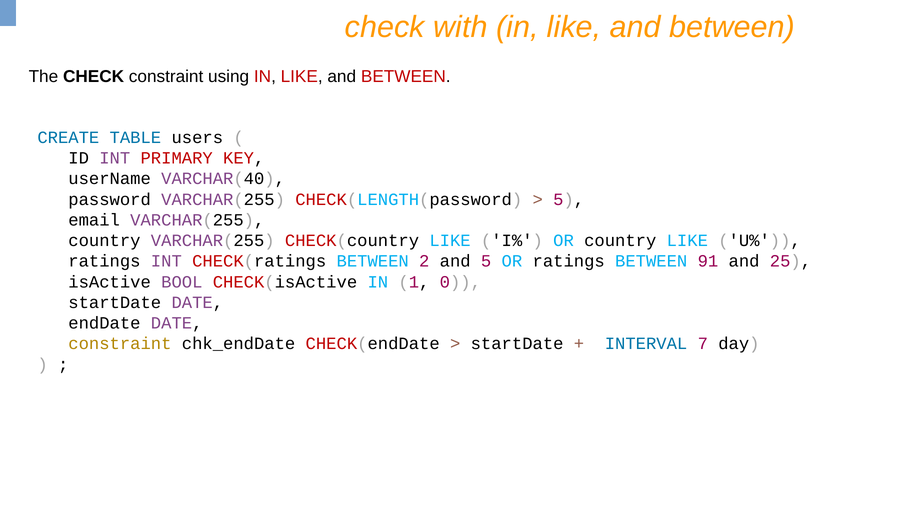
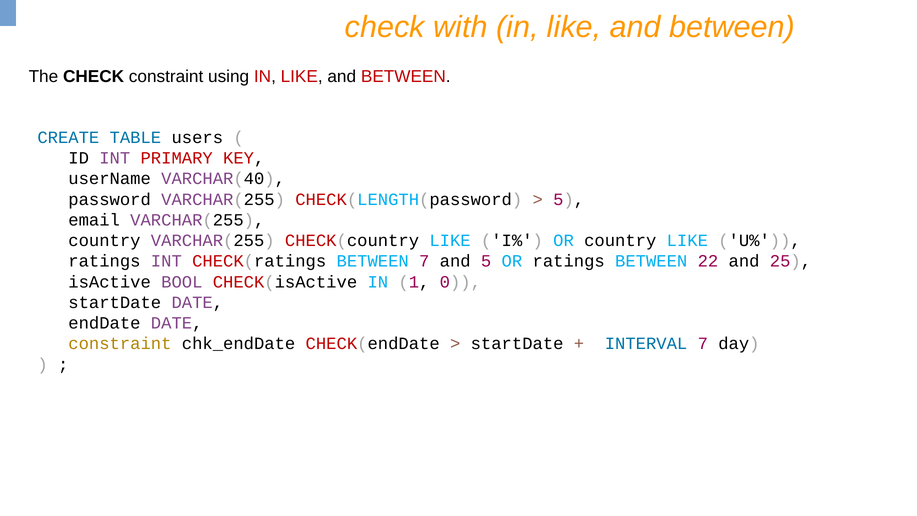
BETWEEN 2: 2 -> 7 (424, 261)
91: 91 -> 22 (708, 261)
